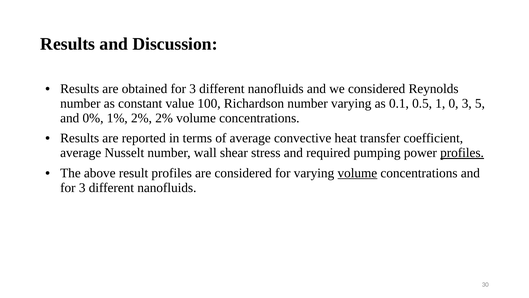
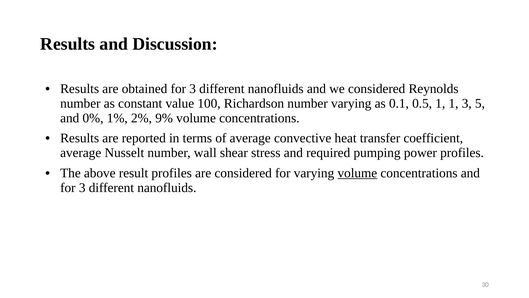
1 0: 0 -> 1 (453, 103)
2% 2%: 2% -> 9% (164, 118)
profiles underline: present -> none (462, 153)
